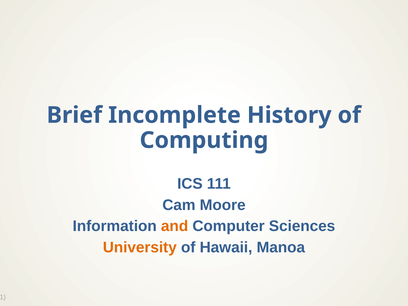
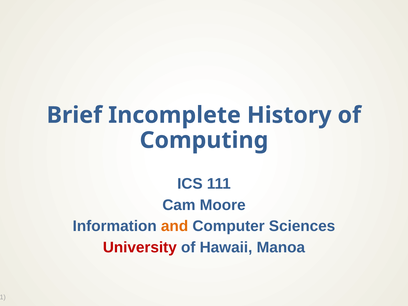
University colour: orange -> red (140, 247)
